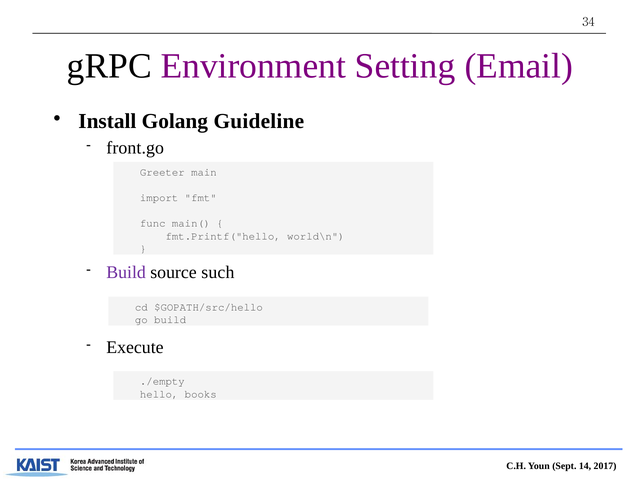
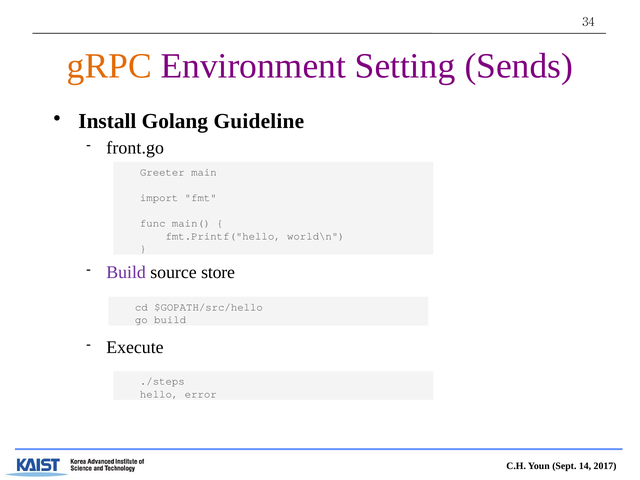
gRPC colour: black -> orange (109, 66)
Email: Email -> Sends (519, 66)
such: such -> store (218, 273)
./empty: ./empty -> ./steps (162, 381)
books: books -> error (201, 394)
